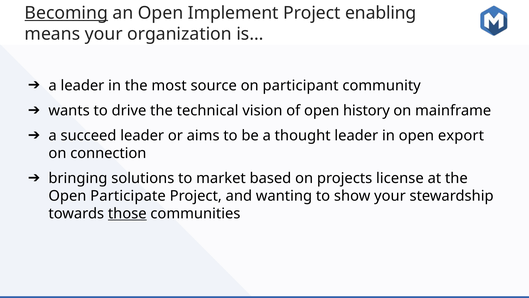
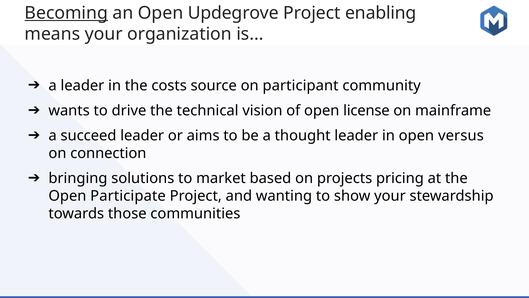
Implement: Implement -> Updegrove (233, 13)
most: most -> costs (169, 85)
history: history -> license (366, 110)
export: export -> versus (461, 135)
license: license -> pricing (400, 178)
those underline: present -> none (127, 213)
